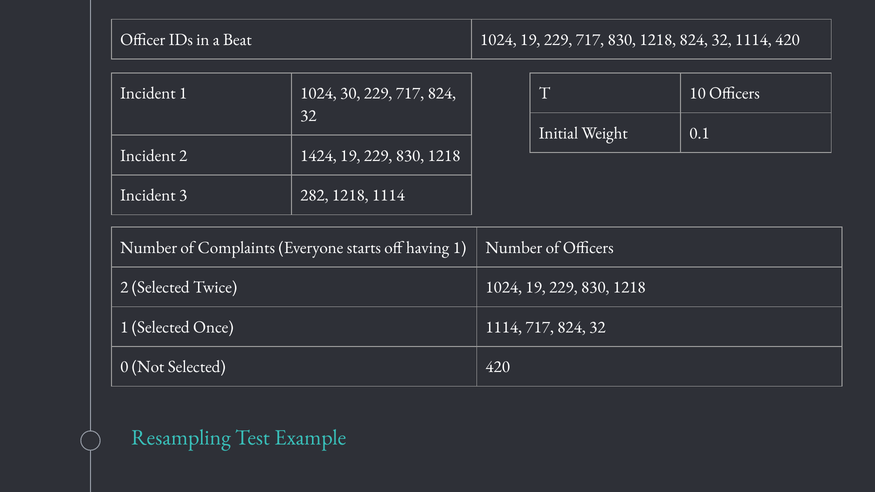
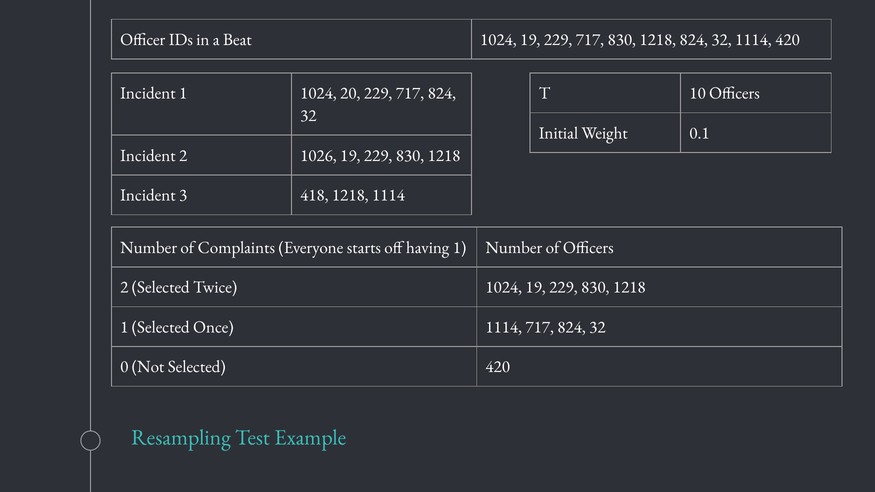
30: 30 -> 20 (350, 93)
1424: 1424 -> 1026 (318, 156)
282: 282 -> 418 (314, 195)
